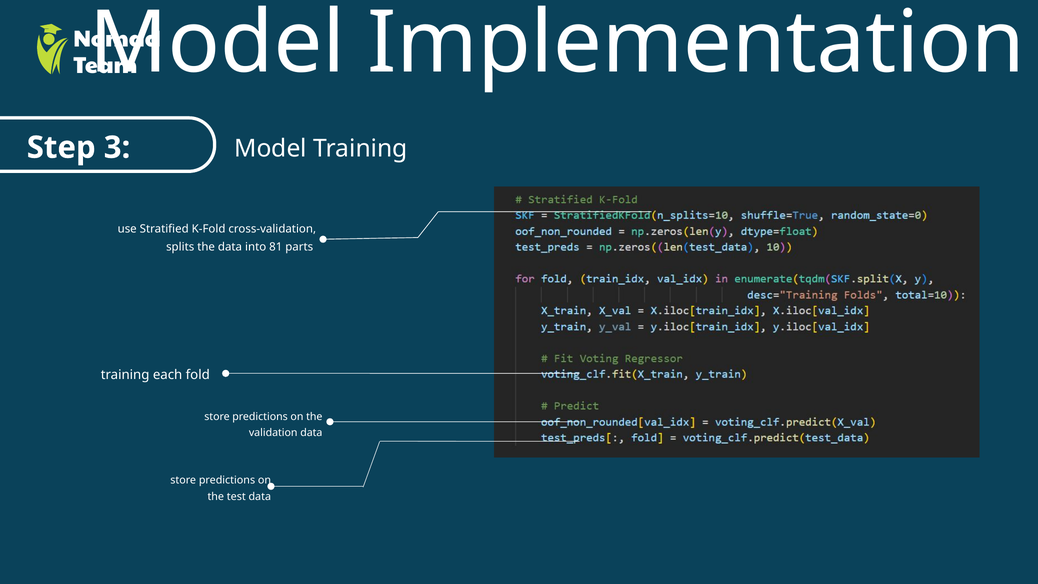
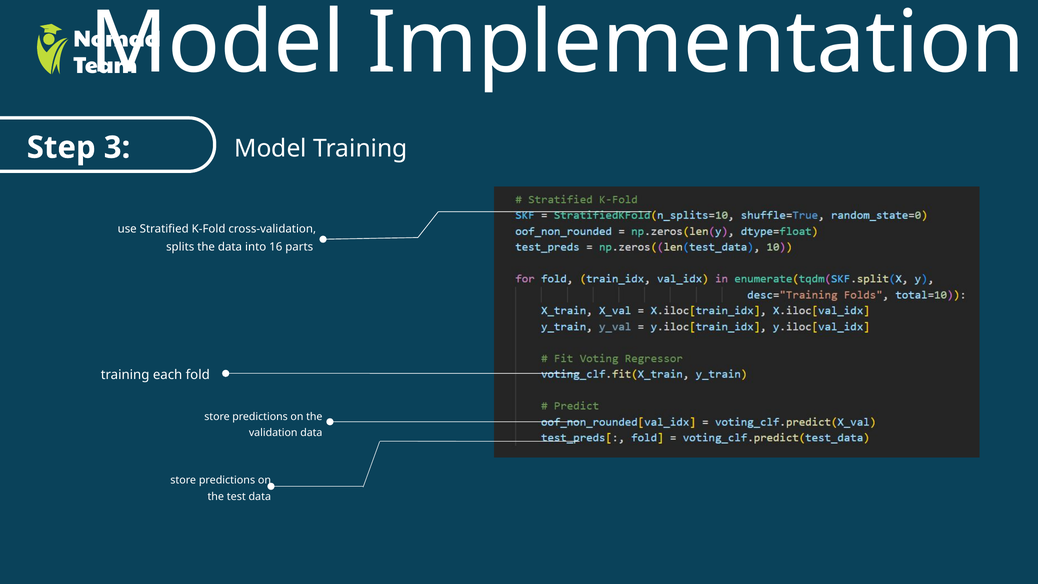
81: 81 -> 16 (276, 247)
